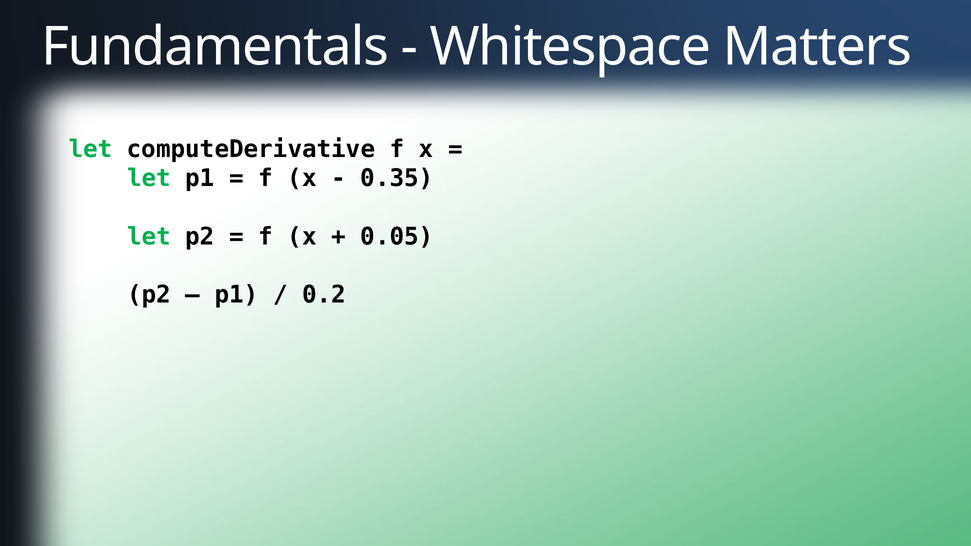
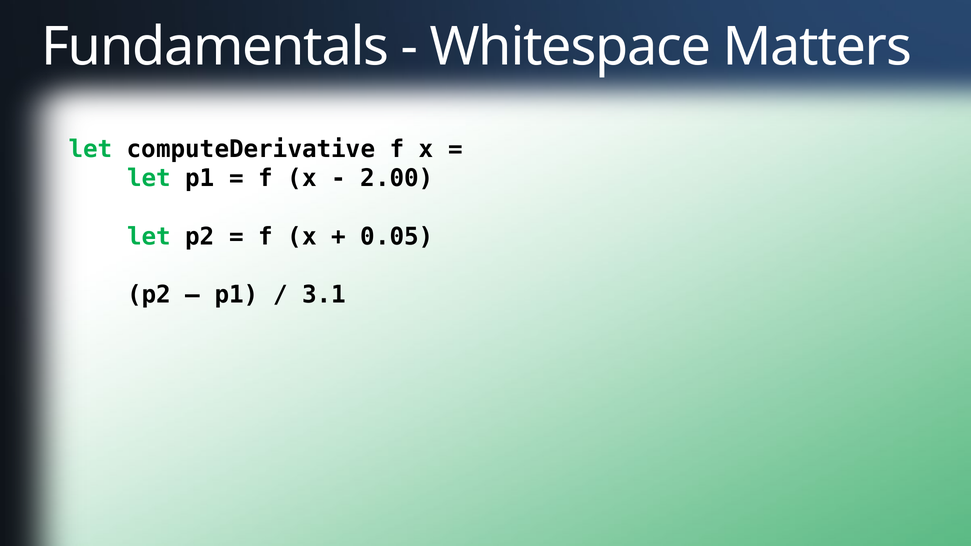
0.35: 0.35 -> 2.00 (397, 178)
0.2: 0.2 -> 3.1 (324, 295)
